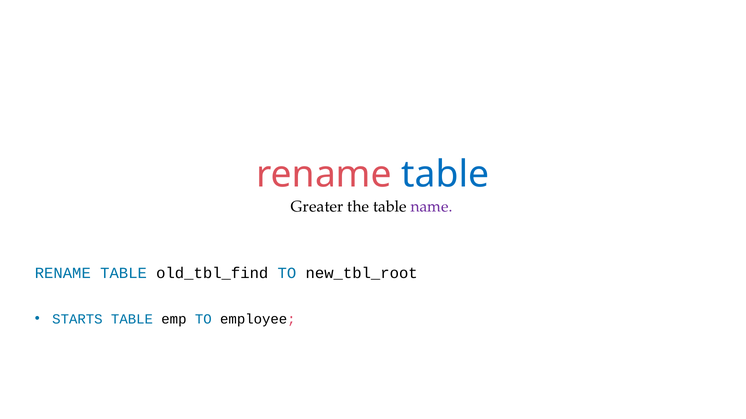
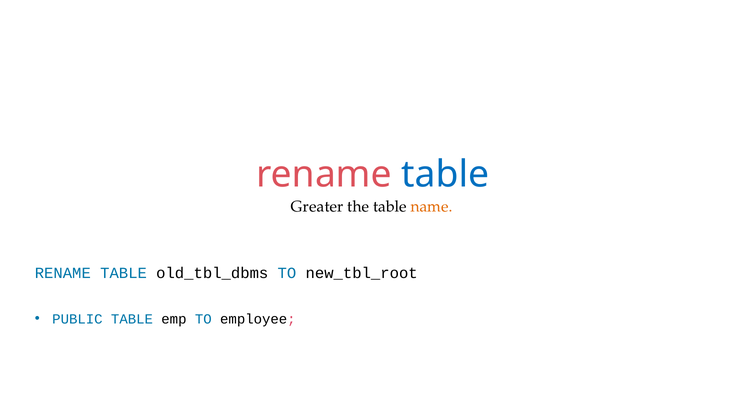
name colour: purple -> orange (431, 207)
old_tbl_find: old_tbl_find -> old_tbl_dbms (212, 274)
STARTS: STARTS -> PUBLIC (77, 319)
